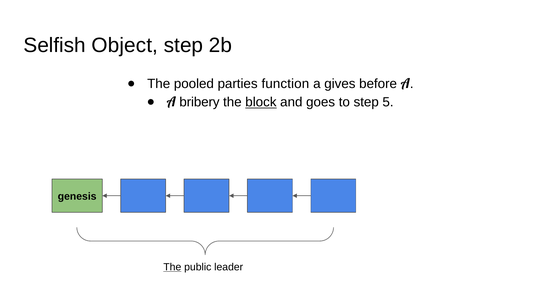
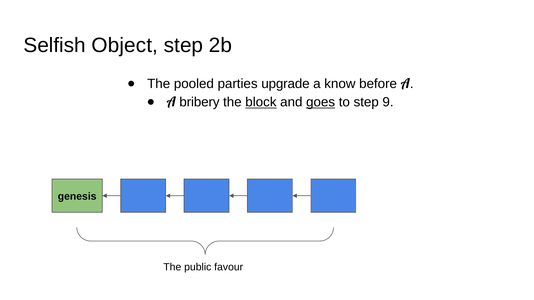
function: function -> upgrade (285, 84)
gives: gives -> know (340, 84)
goes underline: none -> present (321, 102)
5: 5 -> 9 (388, 102)
The underline: present -> none (172, 267)
leader: leader -> favour (229, 267)
